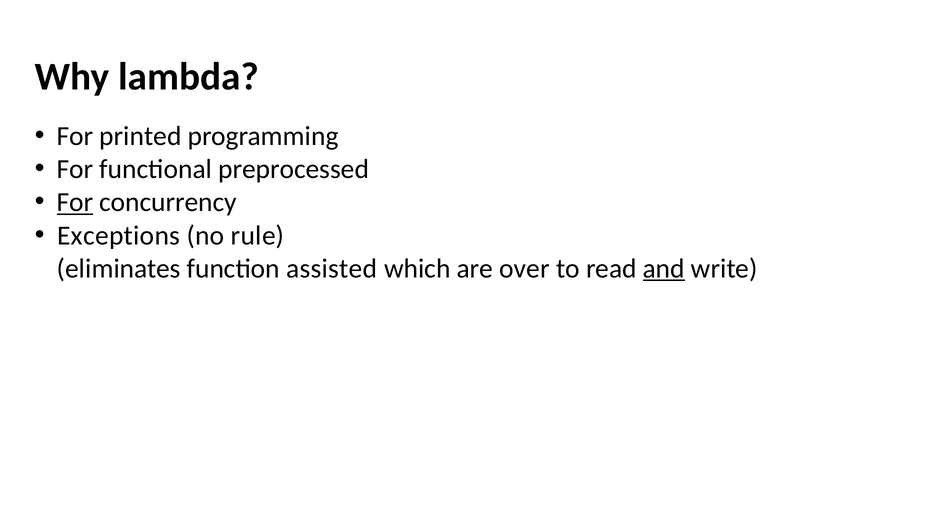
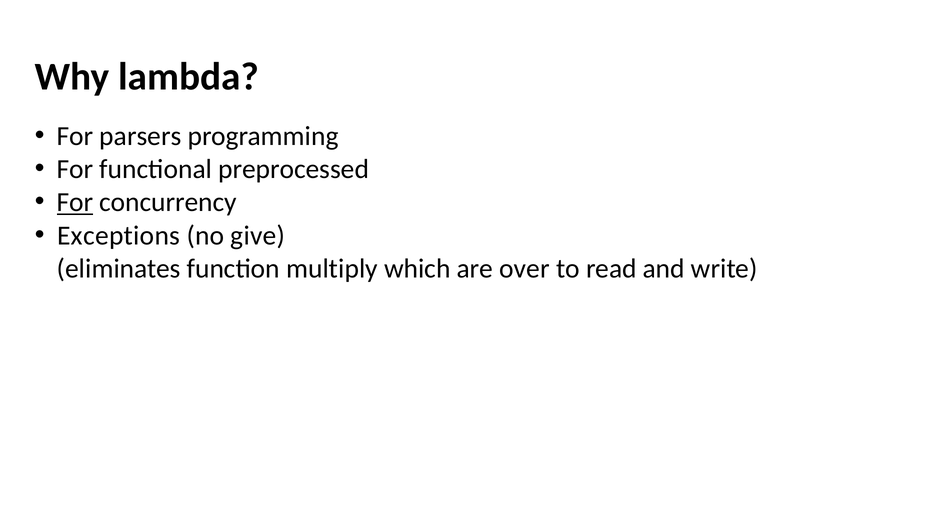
printed: printed -> parsers (140, 136)
rule: rule -> give (258, 235)
assisted: assisted -> multiply (332, 269)
and underline: present -> none (664, 269)
